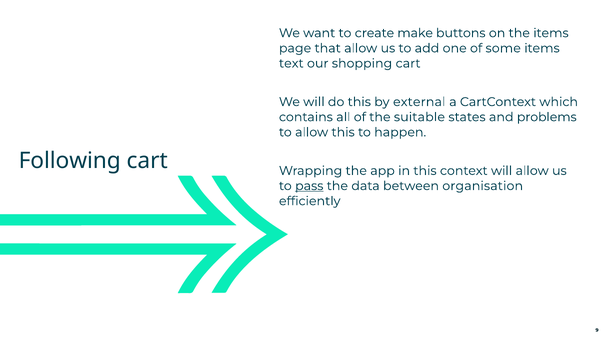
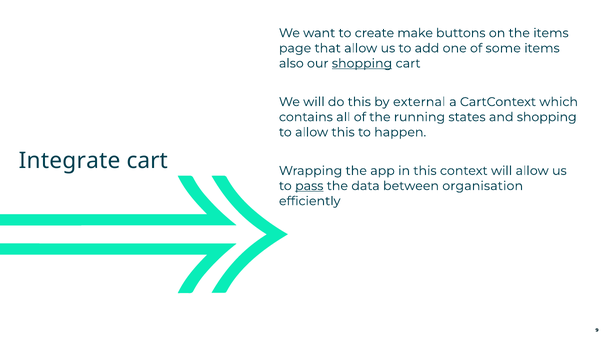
text: text -> also (291, 63)
shopping underline: none -> present (362, 63)
suitable: suitable -> running (419, 117)
and problems: problems -> shopping (547, 117)
Following: Following -> Integrate (70, 161)
